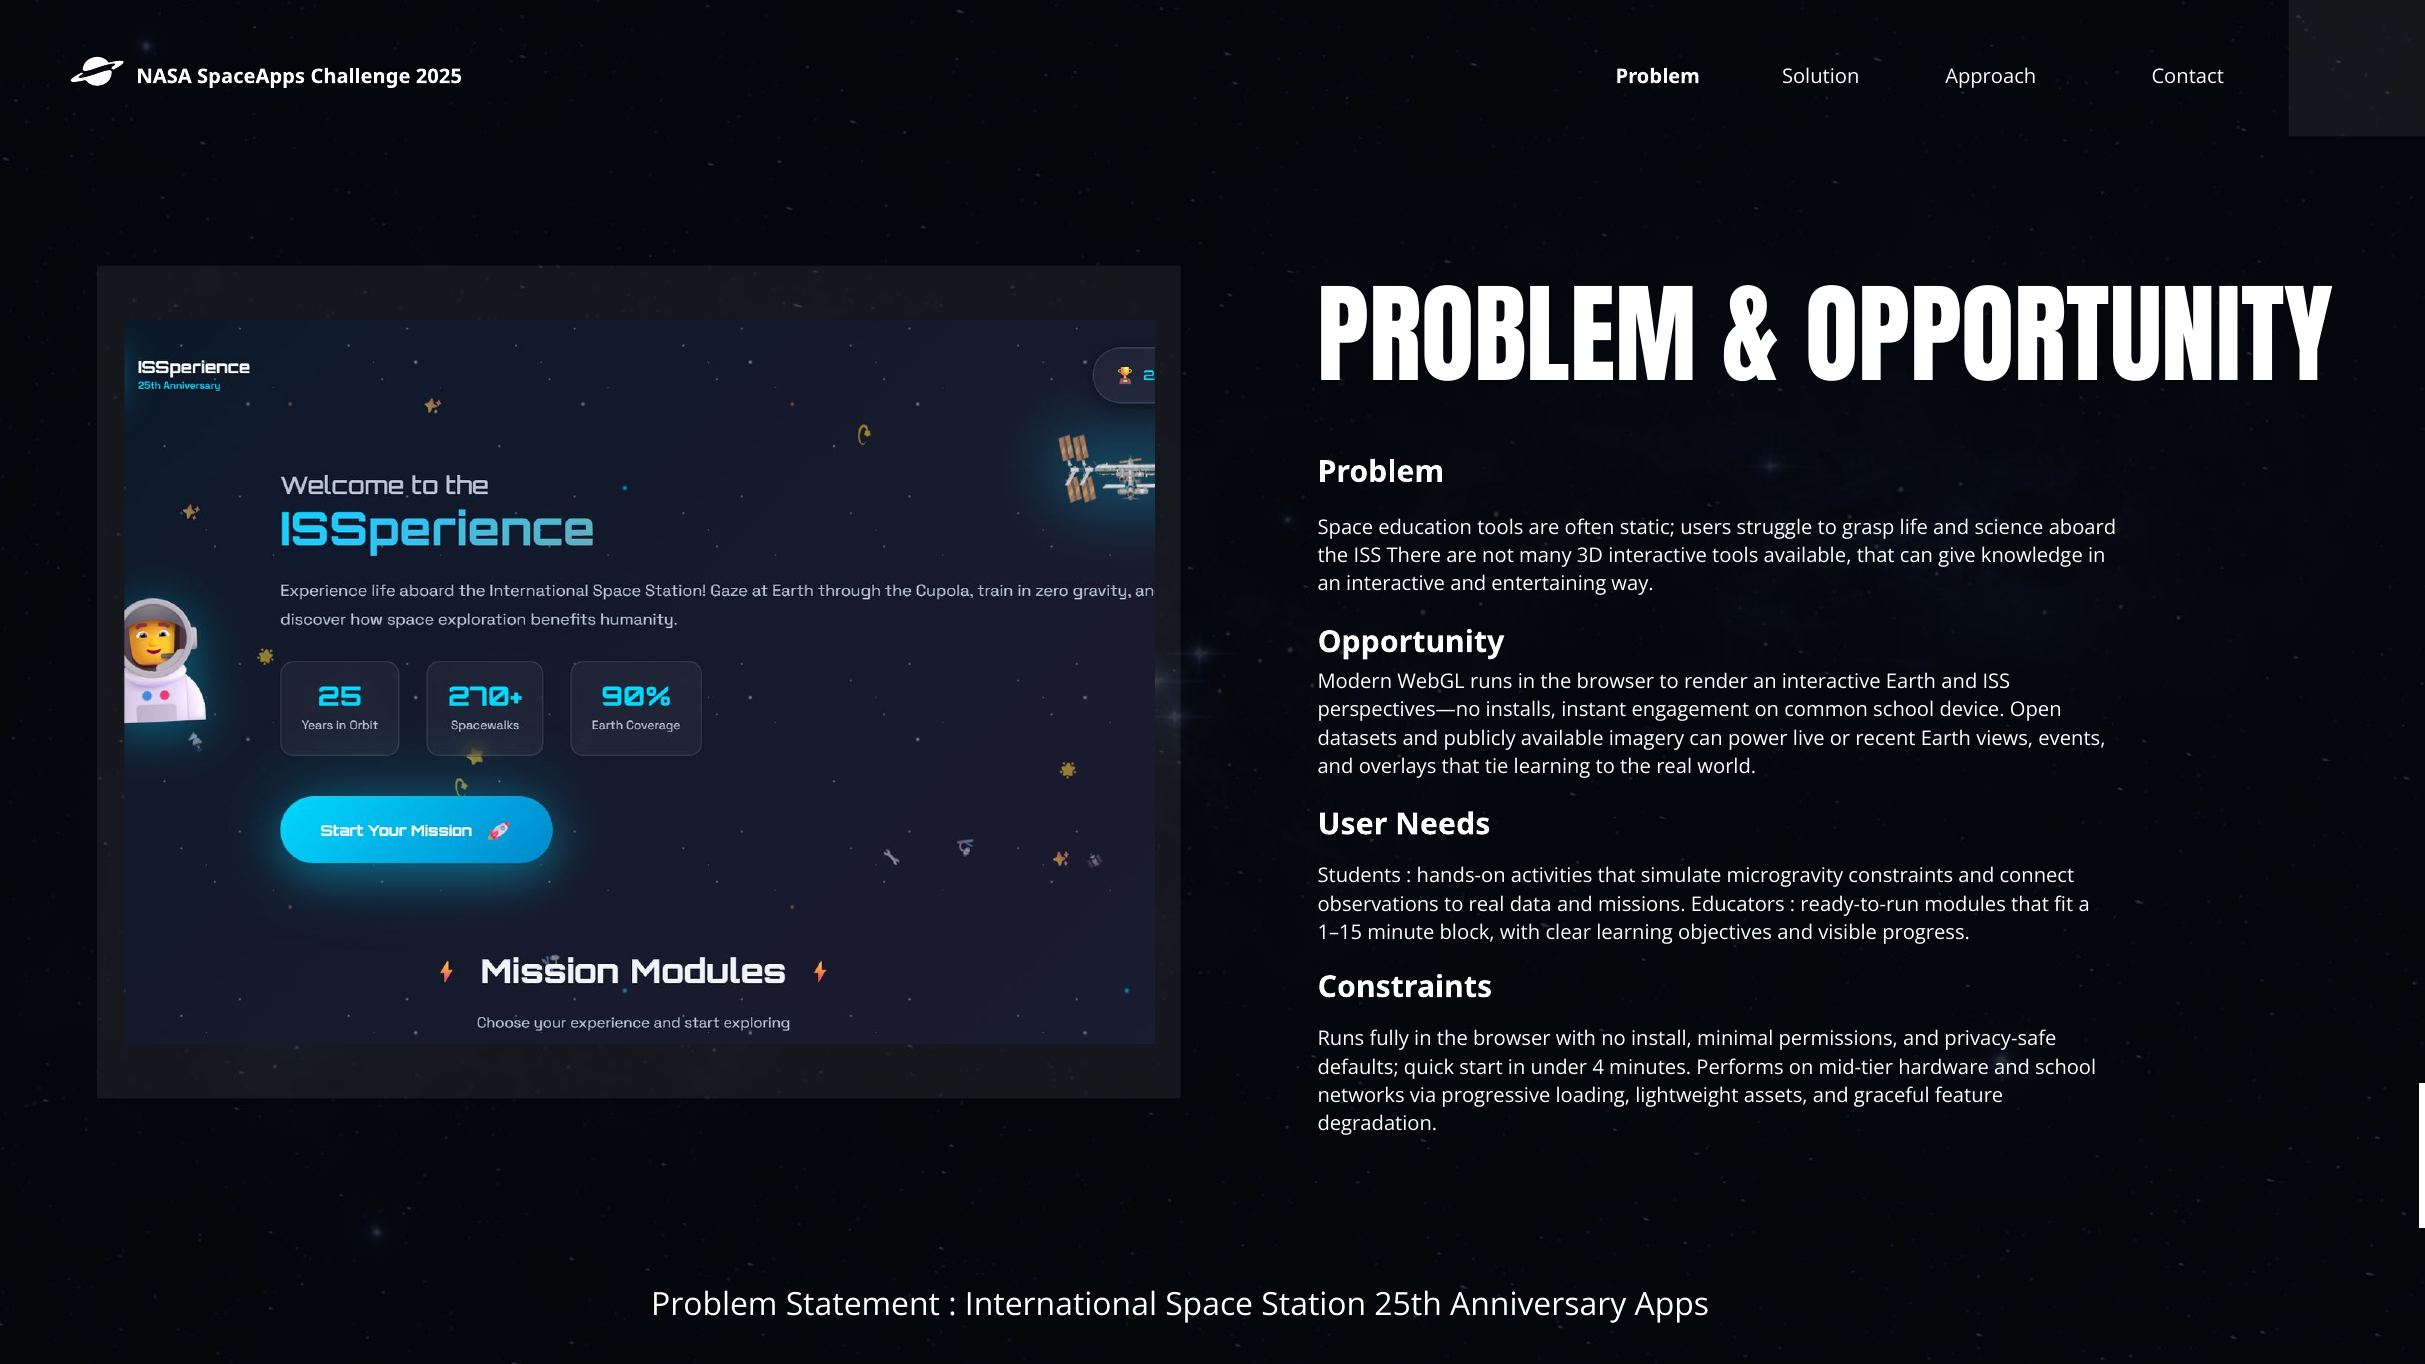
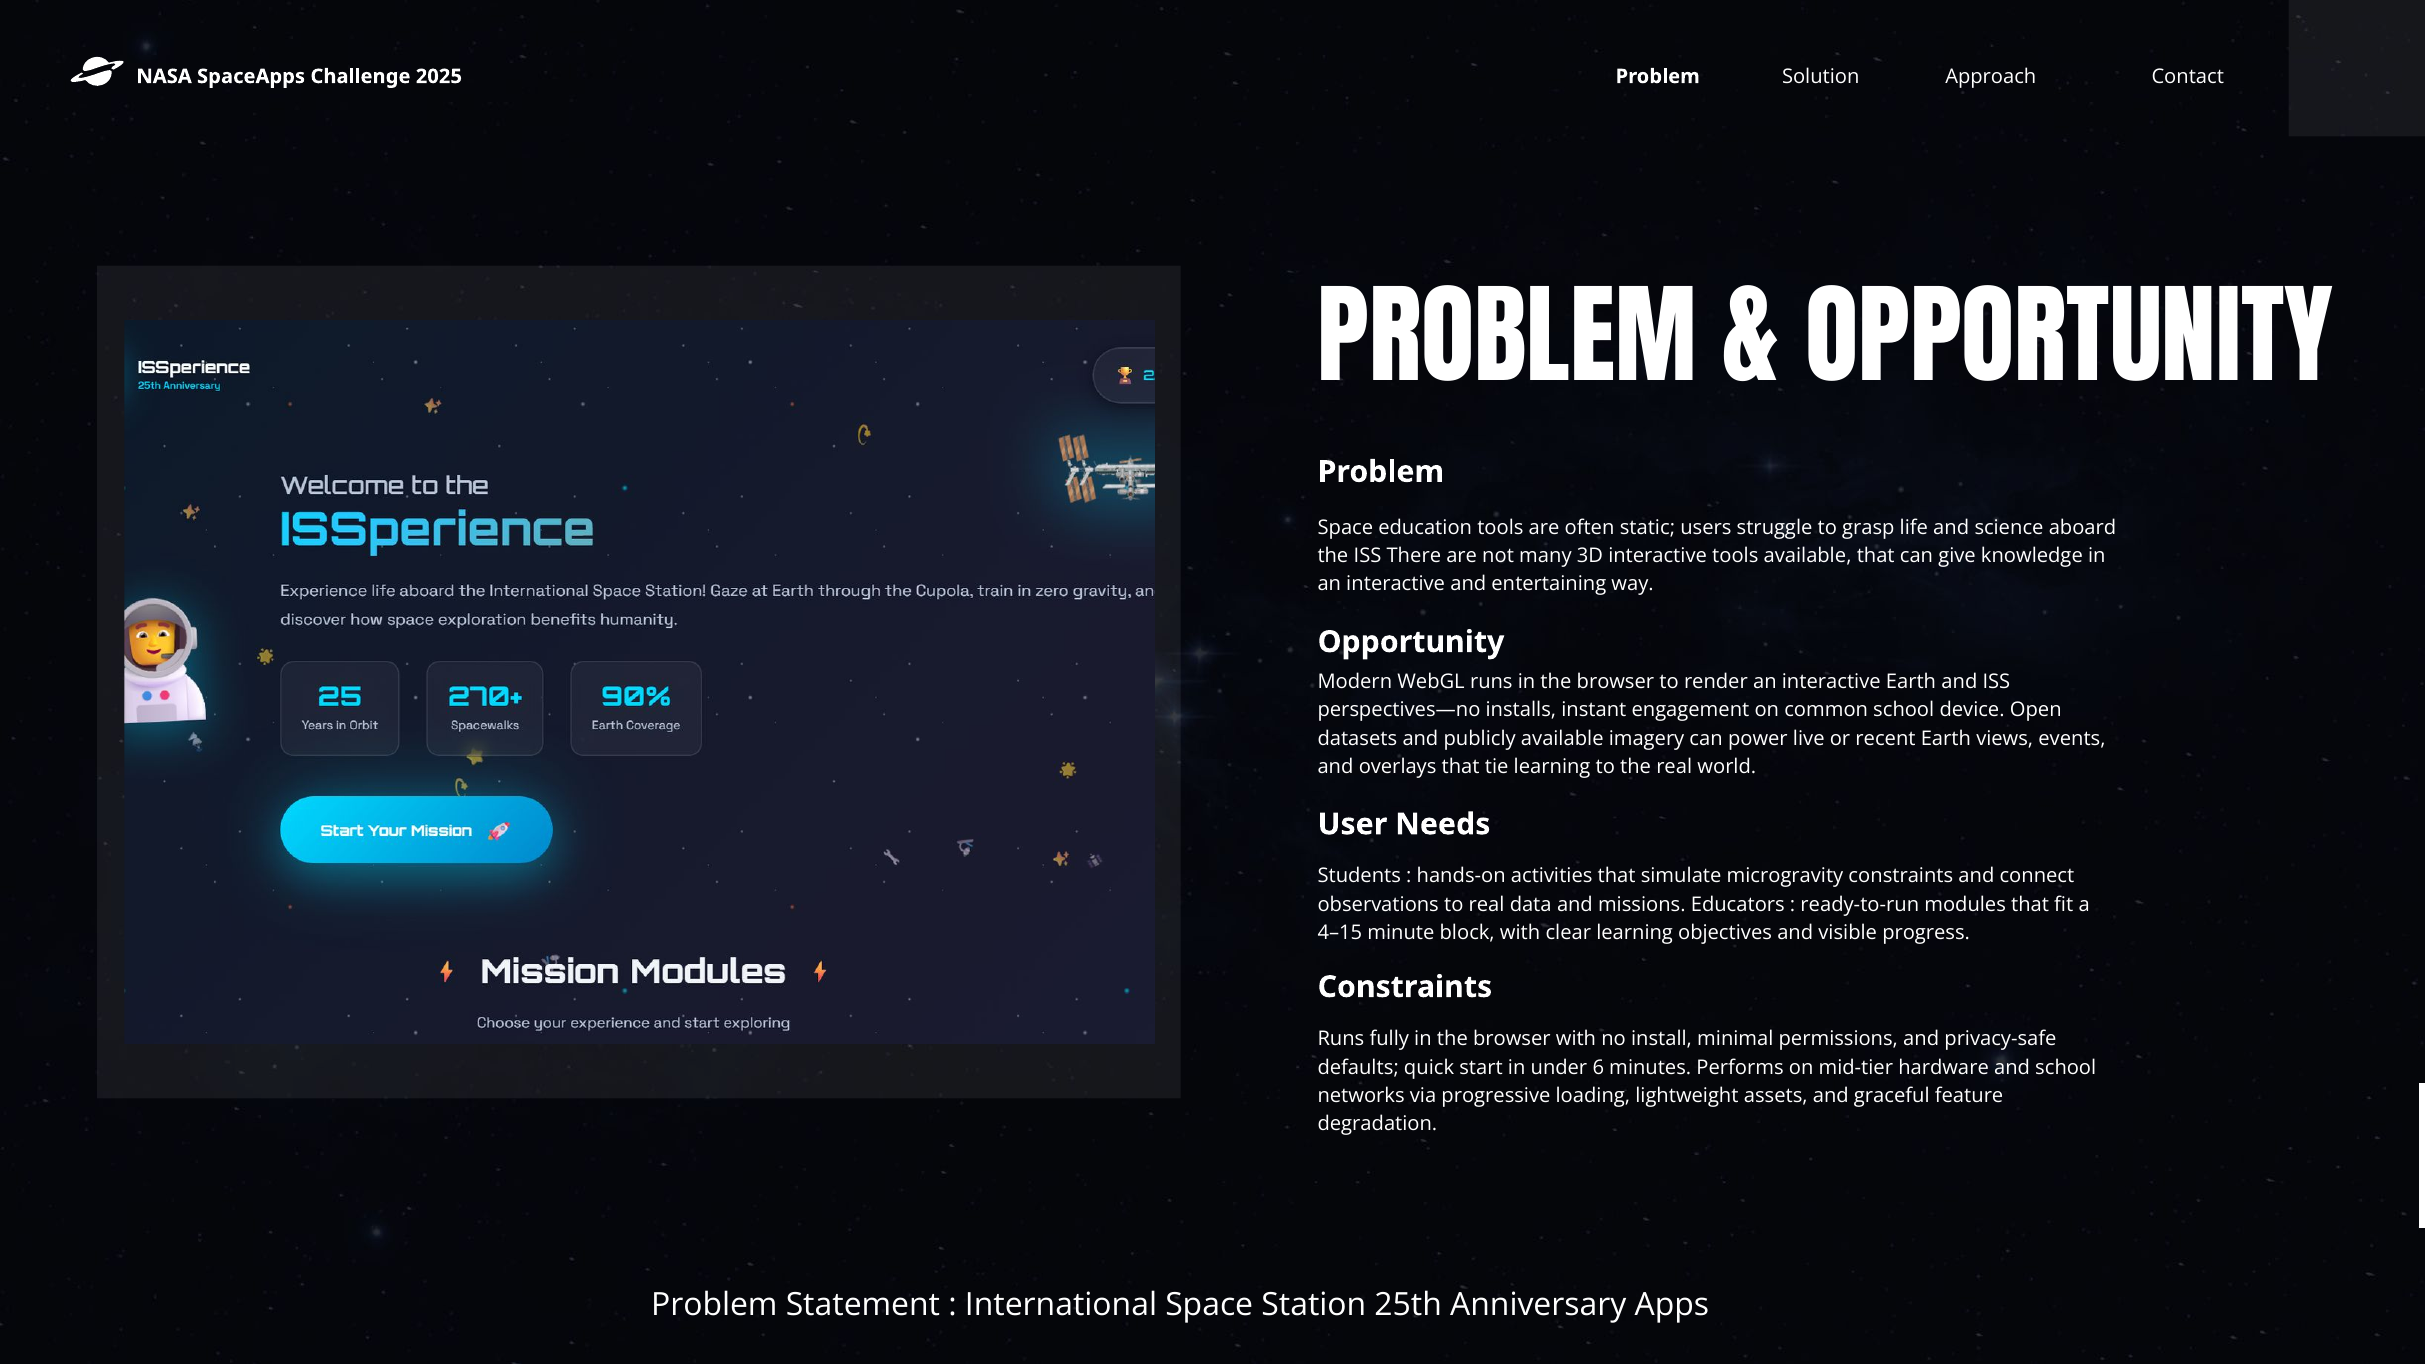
1–15: 1–15 -> 4–15 (1340, 933)
4: 4 -> 6 (1598, 1067)
